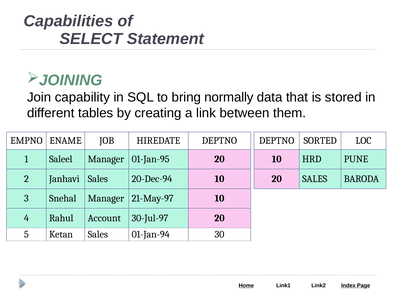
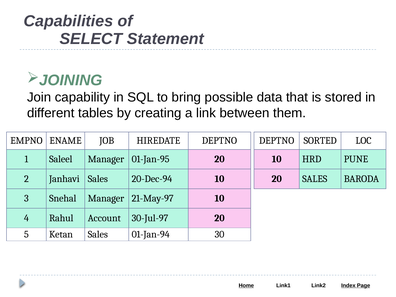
normally: normally -> possible (229, 97)
